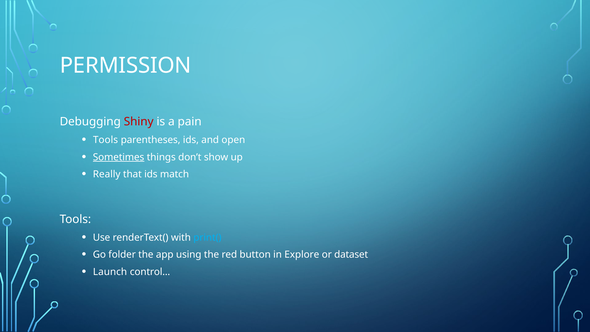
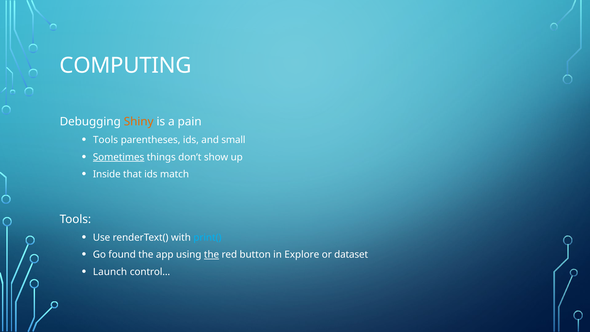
PERMISSION: PERMISSION -> COMPUTING (126, 66)
Shiny colour: red -> orange (139, 122)
open: open -> small (233, 140)
Really: Really -> Inside (107, 174)
folder: folder -> found (122, 255)
the underline: none -> present (212, 255)
